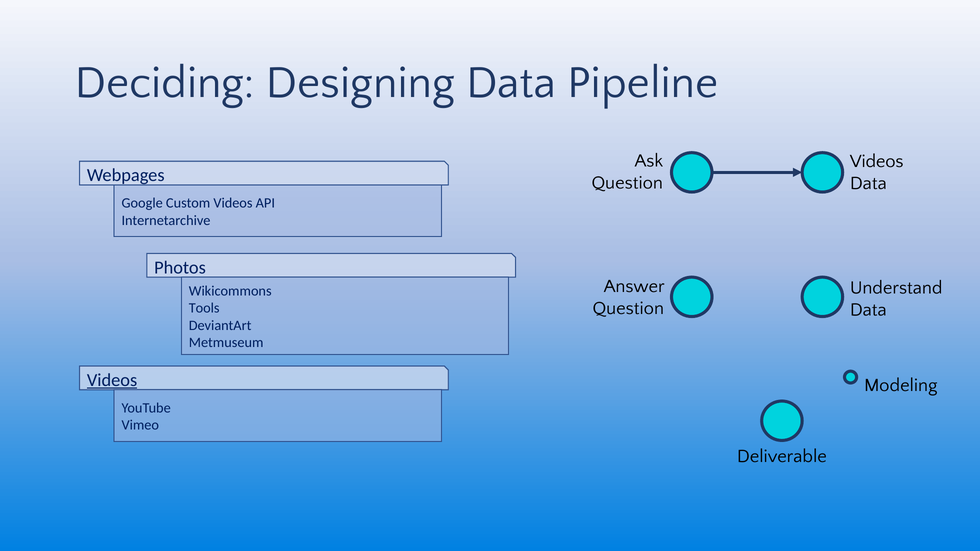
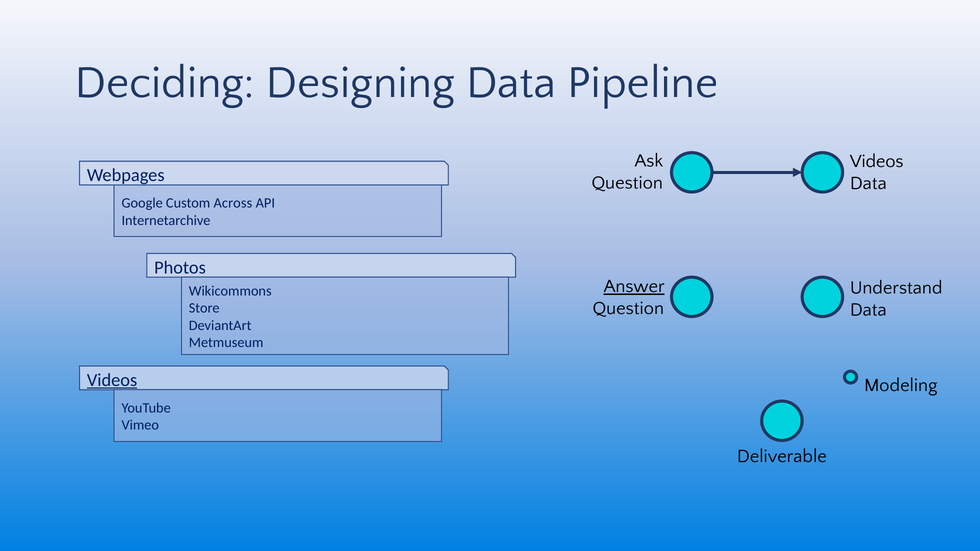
Custom Videos: Videos -> Across (233, 203)
Answer underline: none -> present (634, 287)
Tools: Tools -> Store (204, 308)
